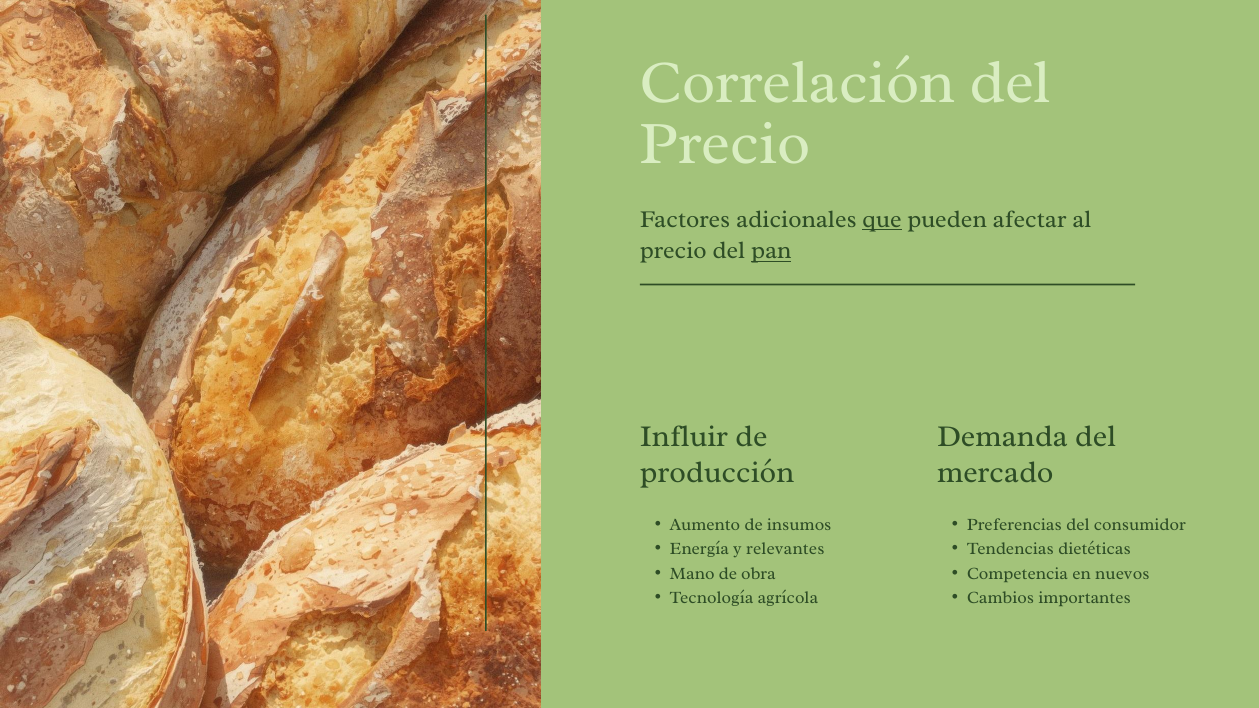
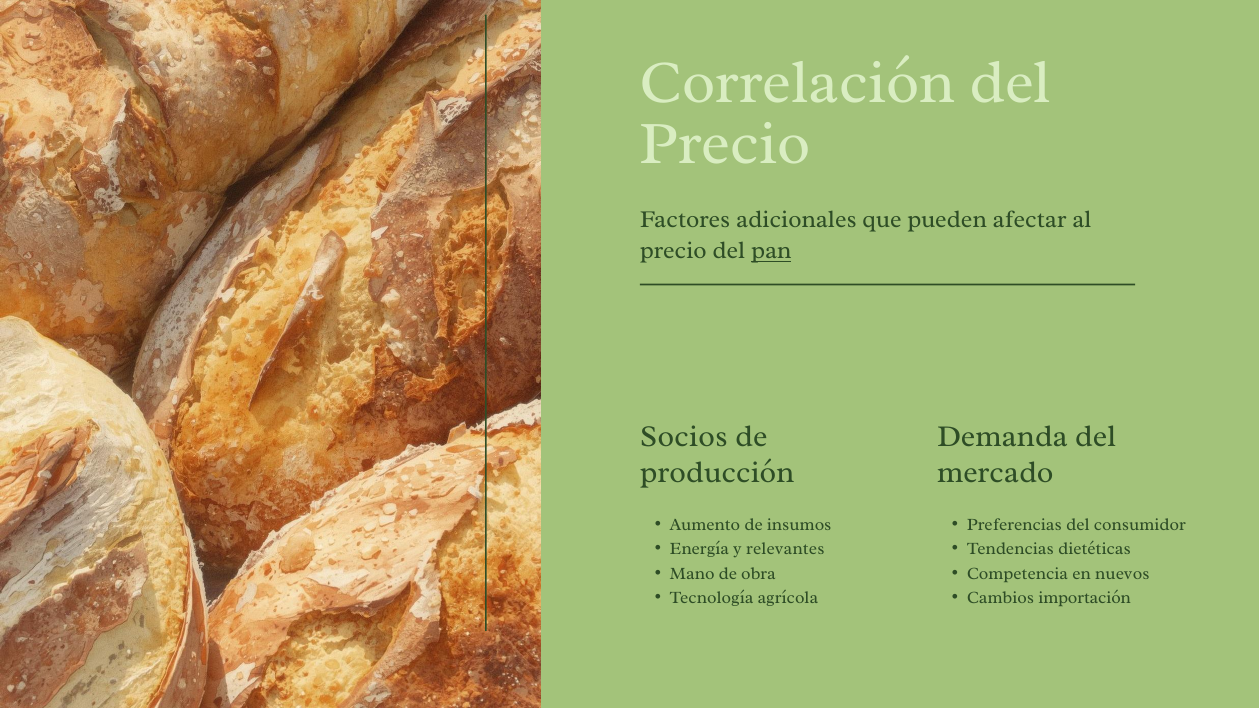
que underline: present -> none (882, 219)
Influir: Influir -> Socios (684, 436)
importantes: importantes -> importación (1085, 598)
